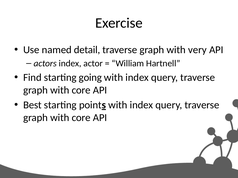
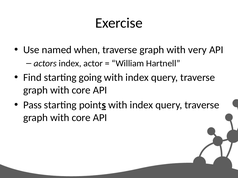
detail: detail -> when (87, 50)
Best: Best -> Pass (32, 105)
